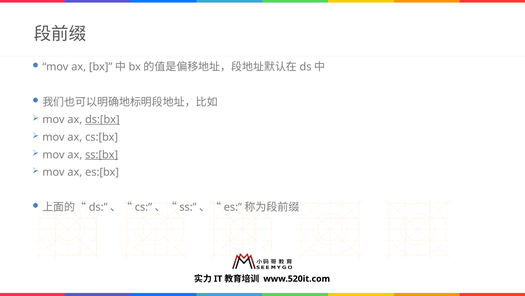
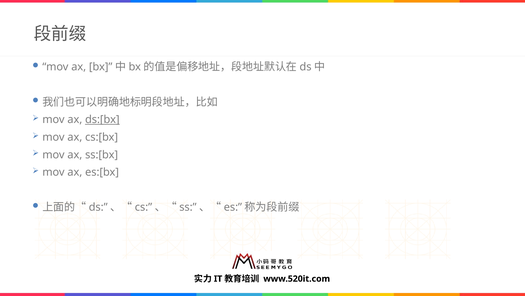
ss:[bx underline: present -> none (102, 154)
